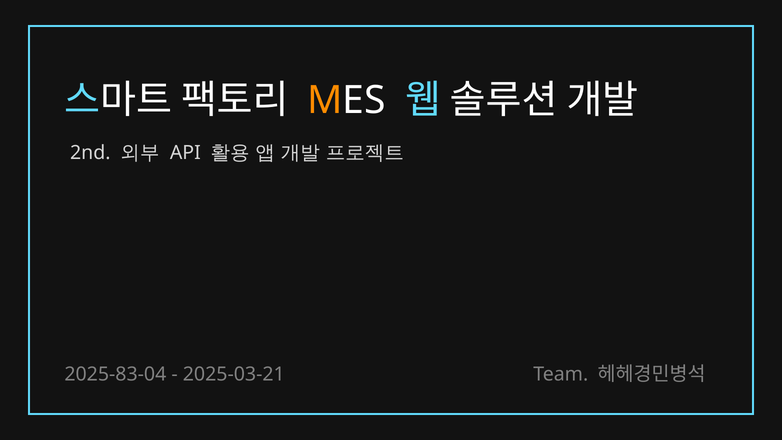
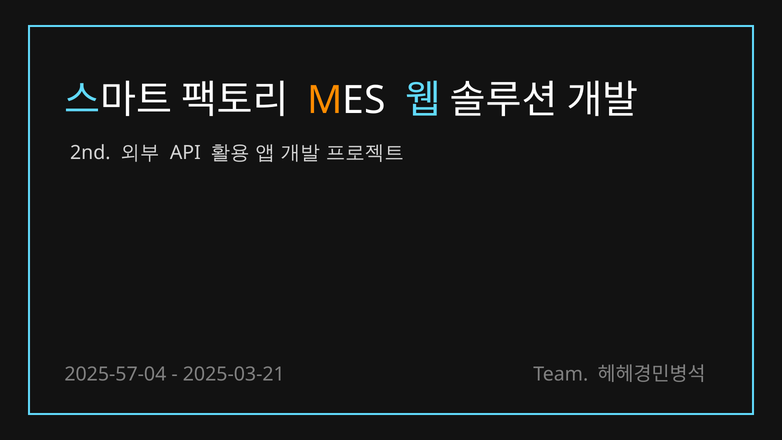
2025-83-04: 2025-83-04 -> 2025-57-04 (115, 374)
